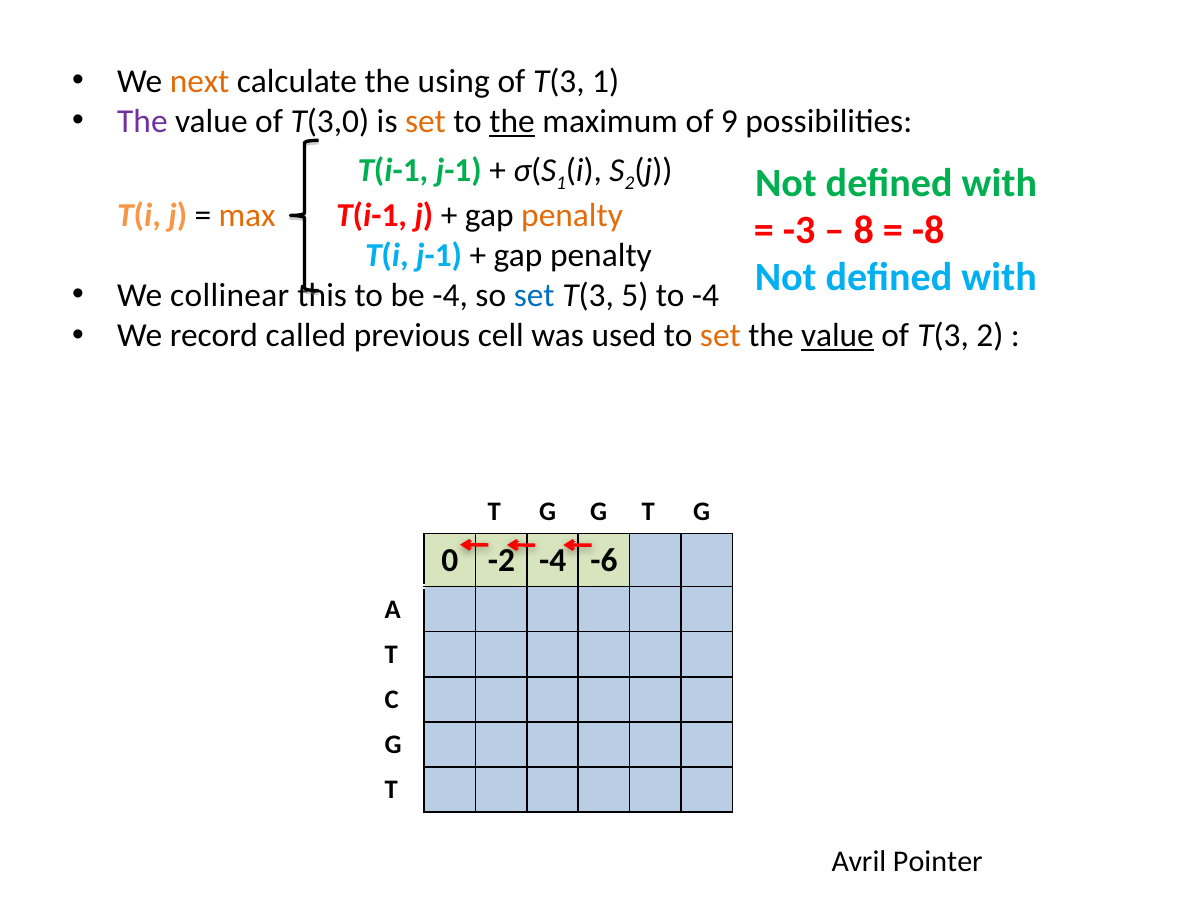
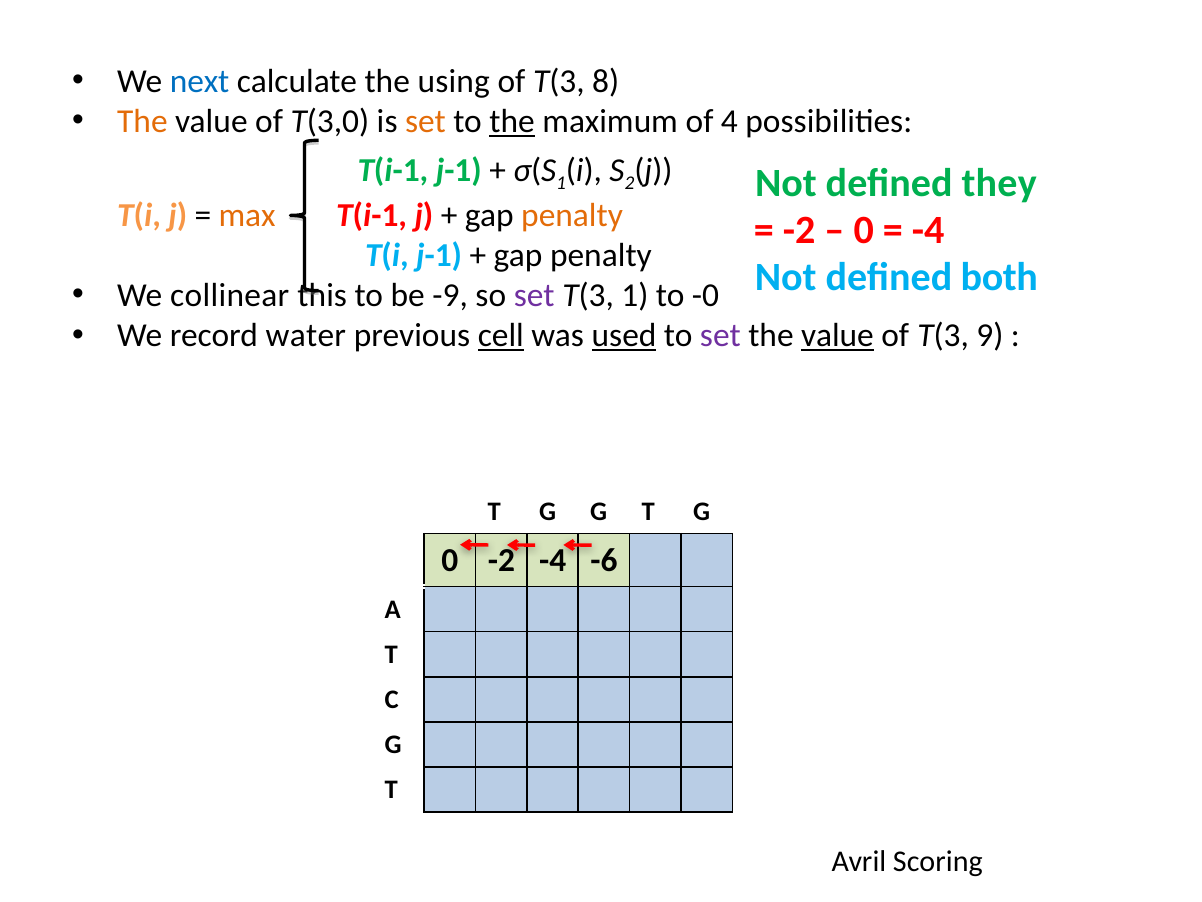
next colour: orange -> blue (200, 81)
T(3 1: 1 -> 8 (606, 81)
The colour: purple -> orange (142, 121)
9: 9 -> 4 (729, 121)
with: with -> they (999, 183)
-3: -3 -> -2 (799, 230)
8: 8 -> 0 (864, 230)
-8: -8 -> -4 (928, 230)
with: with -> both (999, 277)
be -4: -4 -> -9 (450, 296)
set colour: blue -> purple (534, 296)
T(3 5: 5 -> 1 (635, 296)
to -4: -4 -> -0 (706, 296)
called: called -> water (306, 336)
cell underline: none -> present (501, 336)
used underline: none -> present (624, 336)
set colour: orange -> purple (720, 336)
T(3 2: 2 -> 9 (990, 336)
Pointer: Pointer -> Scoring (938, 861)
